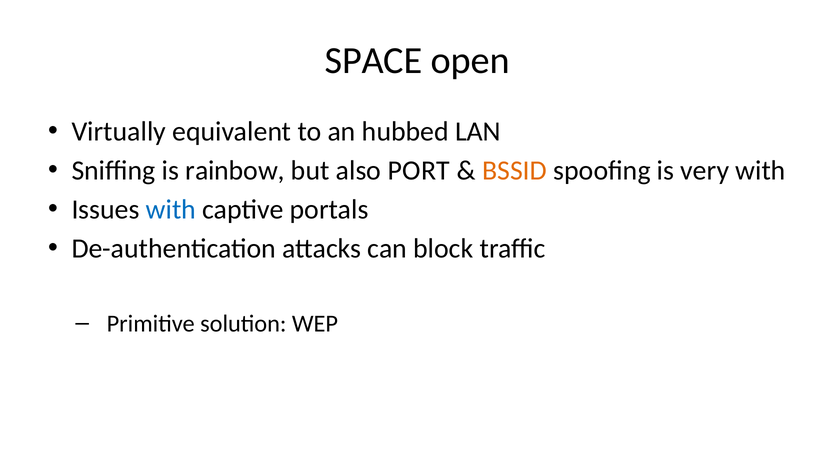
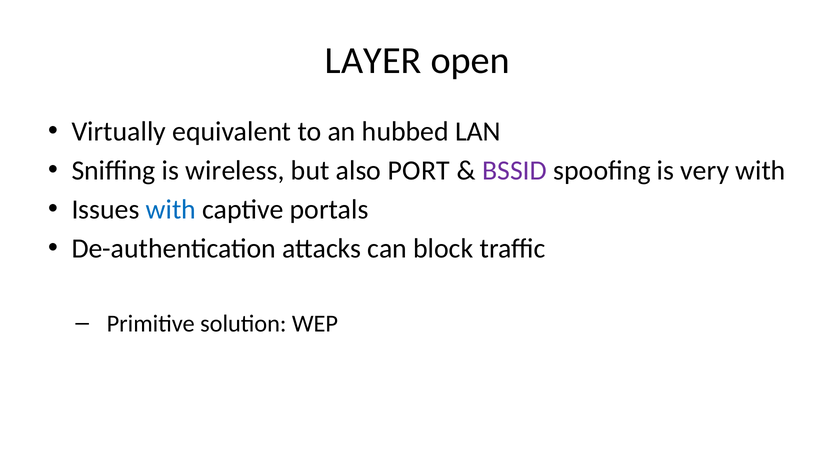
SPACE: SPACE -> LAYER (373, 61)
rainbow: rainbow -> wireless (235, 170)
BSSID colour: orange -> purple (515, 170)
